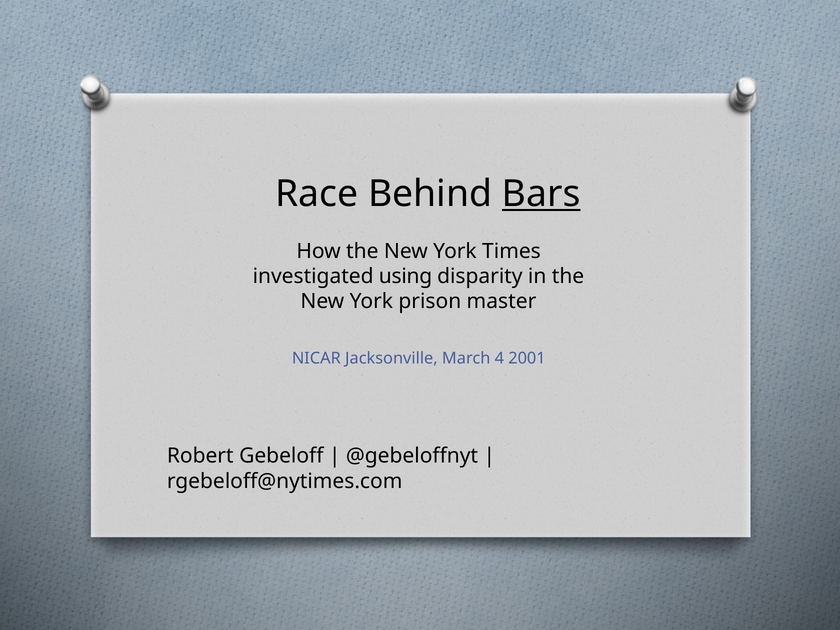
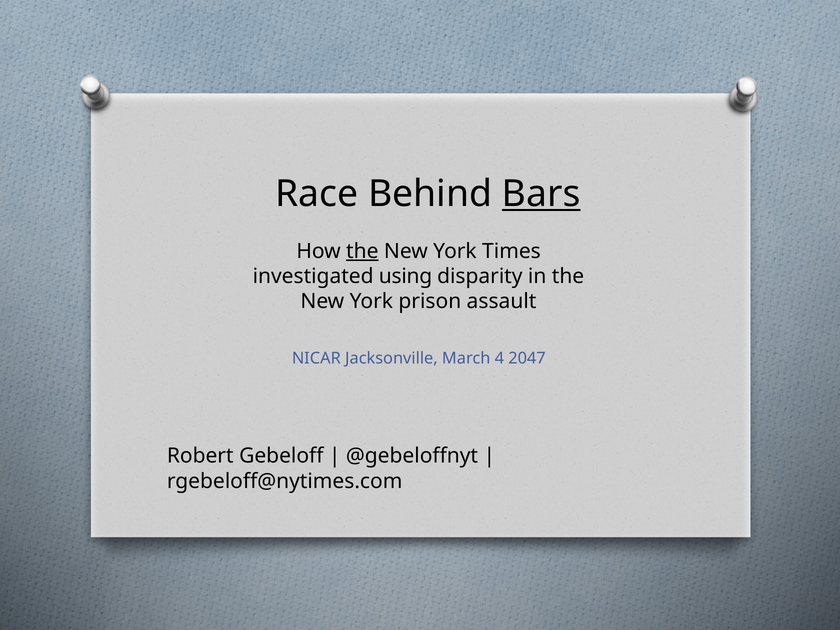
the underline: none -> present (362, 251)
master: master -> assault (502, 302)
2001: 2001 -> 2047 (527, 358)
